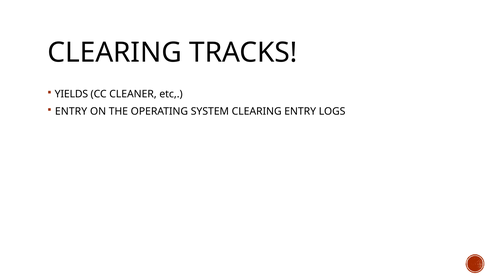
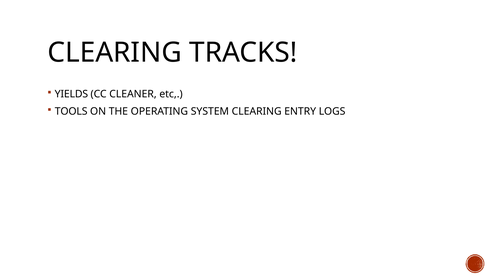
ENTRY: ENTRY -> TOOLS (71, 111)
